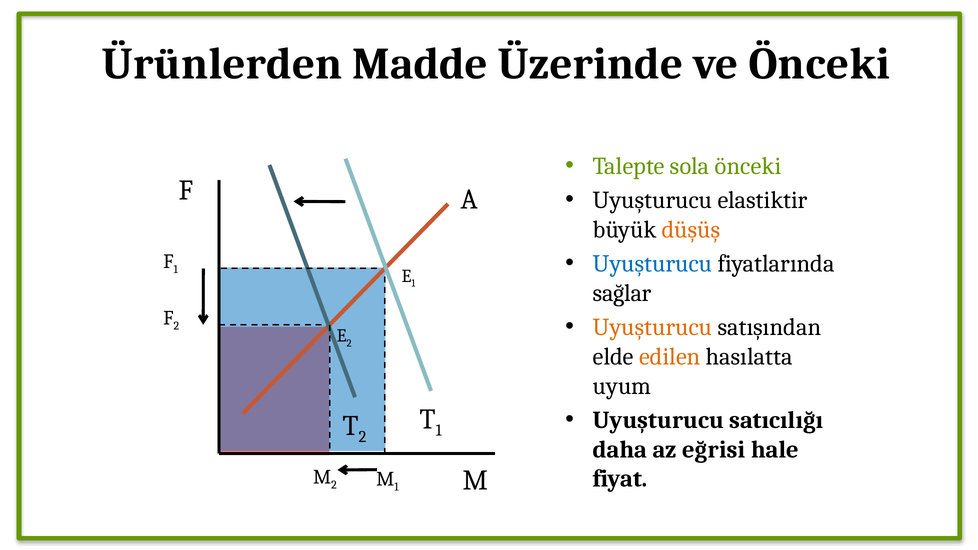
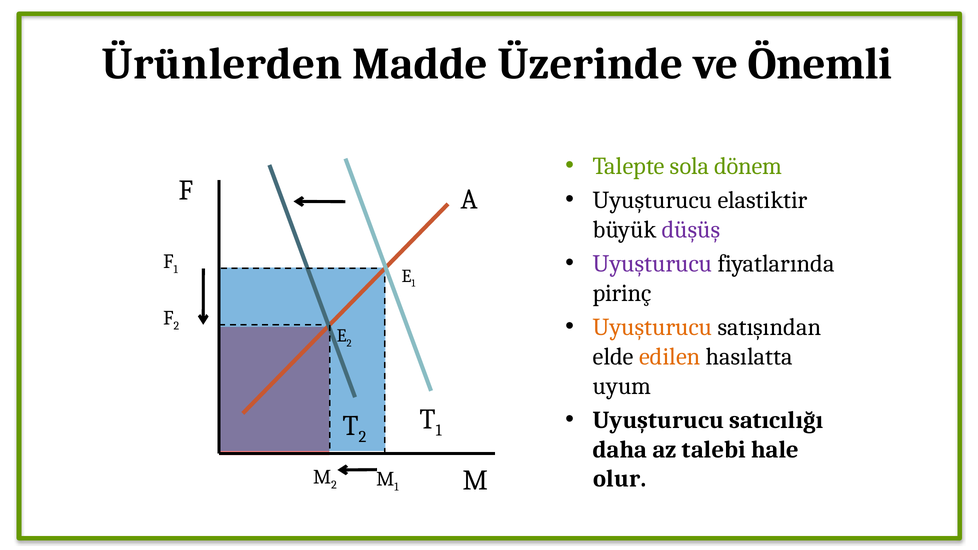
ve Önceki: Önceki -> Önemli (820, 64)
sola önceki: önceki -> dönem (748, 166)
düşüş colour: orange -> purple (691, 230)
Uyuşturucu colour: blue -> purple (653, 264)
sağlar: sağlar -> pirinç (622, 293)
eğrisi: eğrisi -> talebi (714, 450)
fiyat: fiyat -> olur (620, 479)
